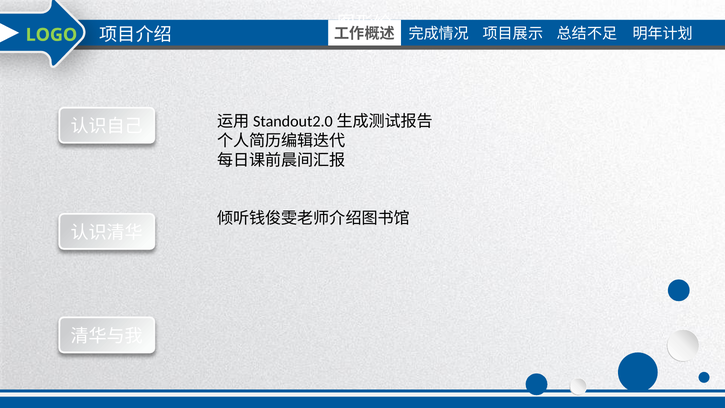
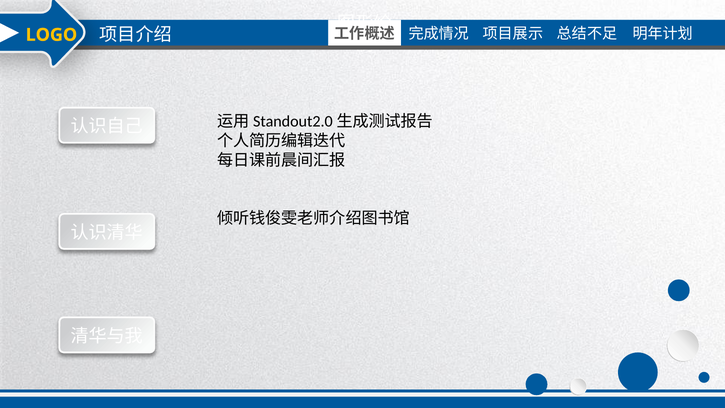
LOGO colour: light green -> yellow (51, 35)
